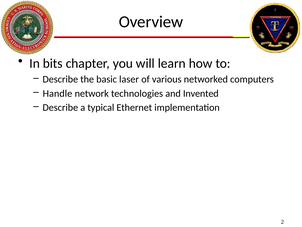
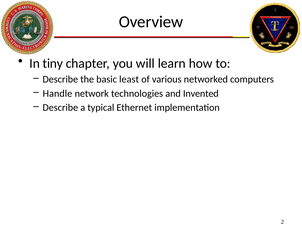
bits: bits -> tiny (53, 63)
laser: laser -> least (129, 79)
